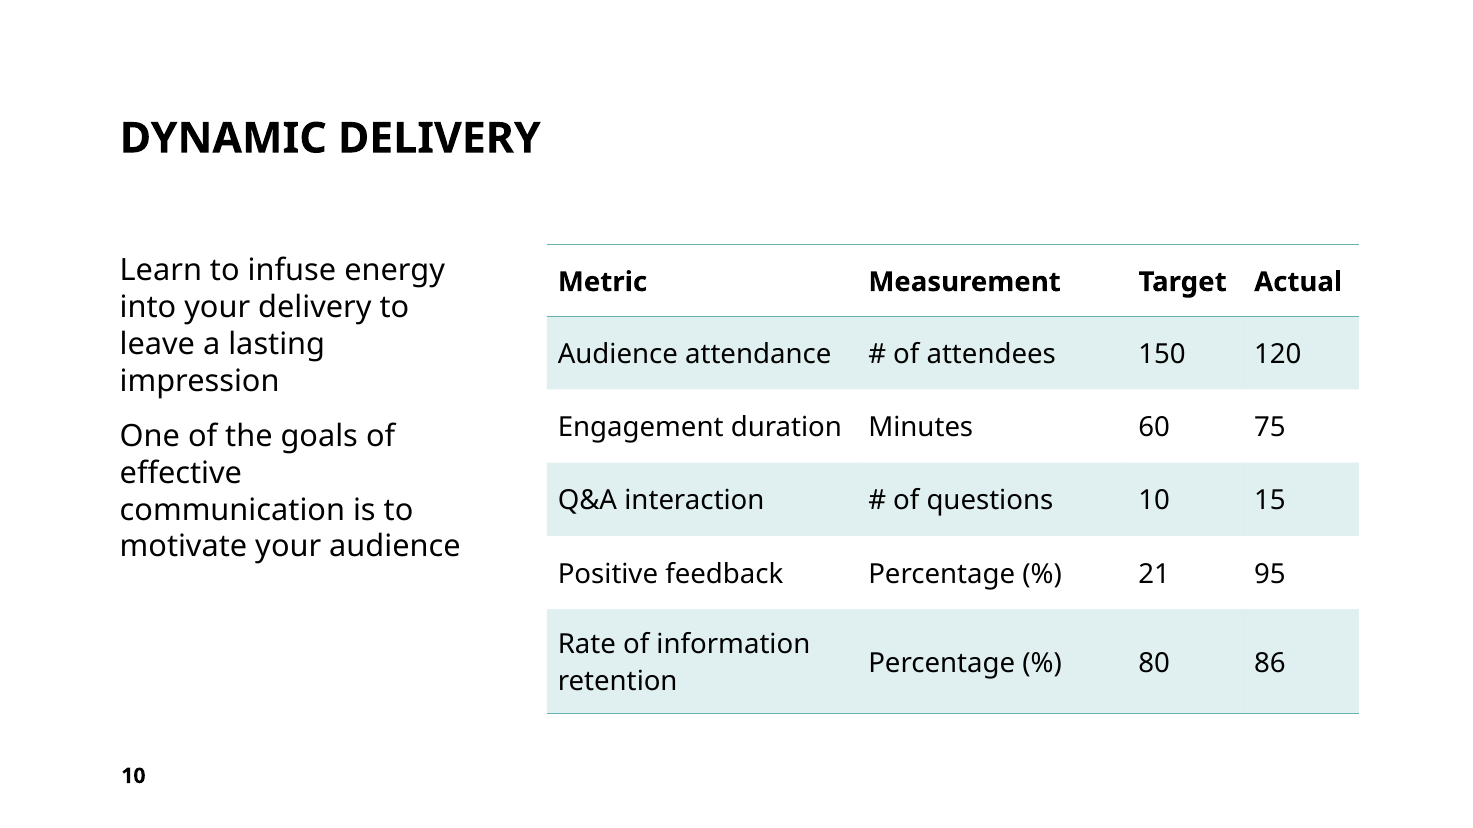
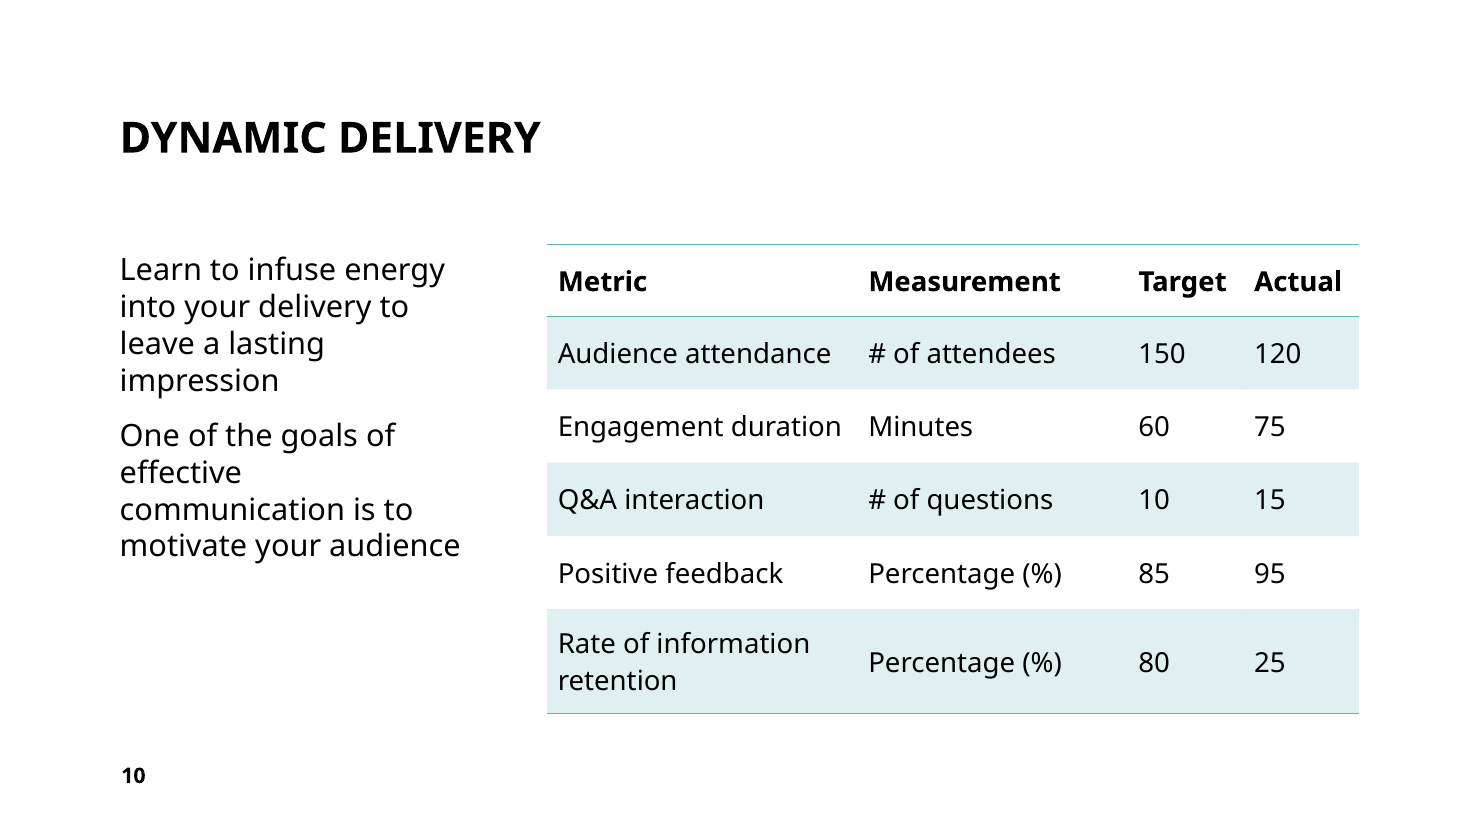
21: 21 -> 85 (1154, 574)
86: 86 -> 25 (1270, 663)
